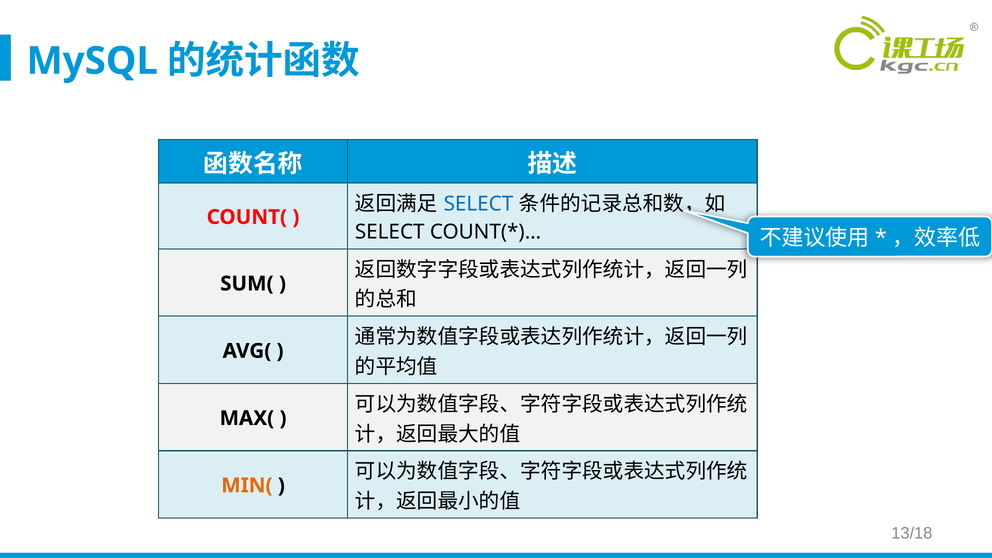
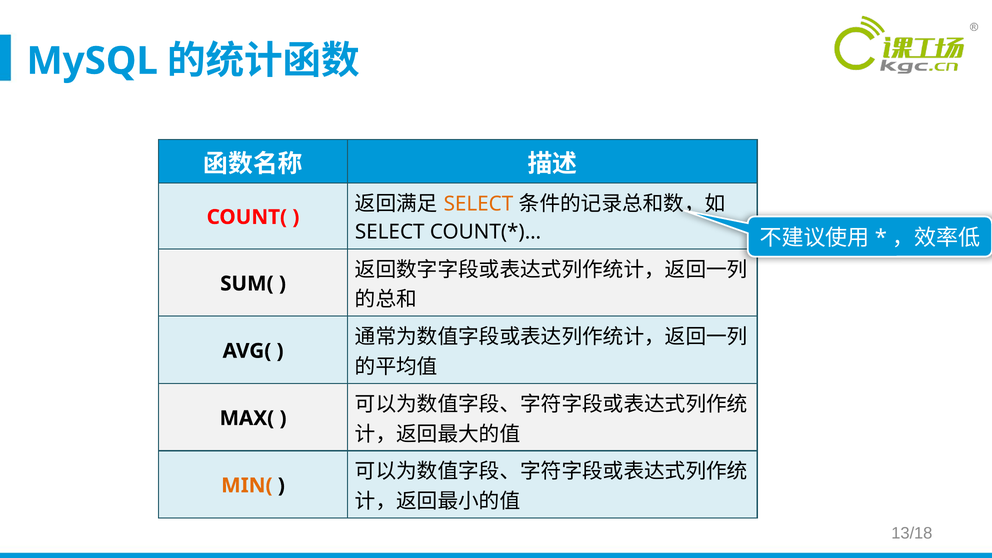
SELECT colour: blue -> orange (478, 204)
